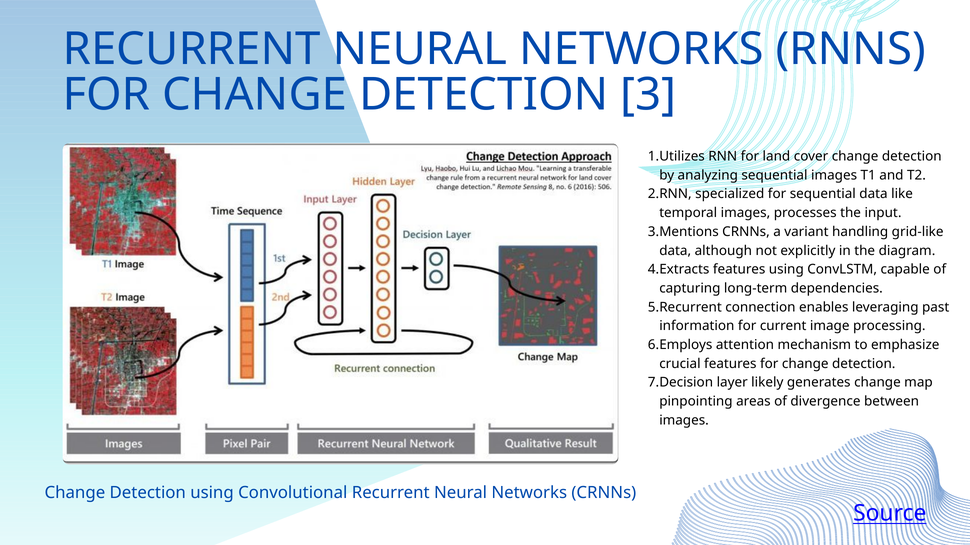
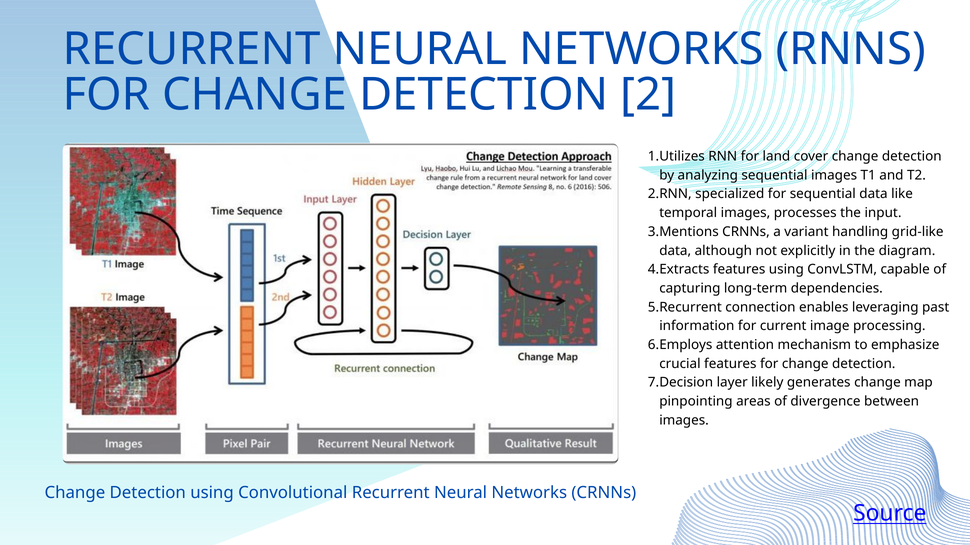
3: 3 -> 2 (648, 95)
